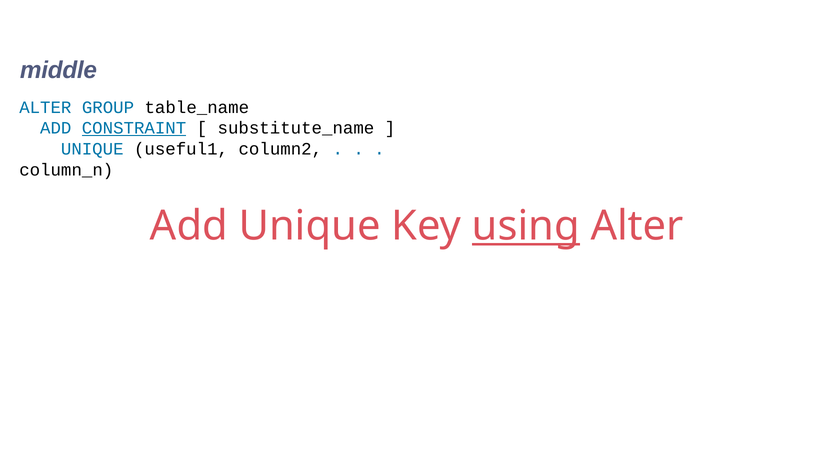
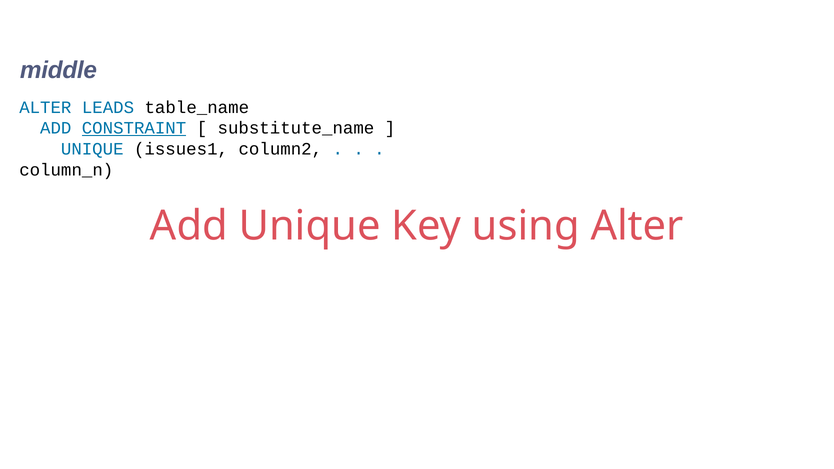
GROUP: GROUP -> LEADS (108, 107)
useful1: useful1 -> issues1 (181, 149)
using underline: present -> none (526, 226)
